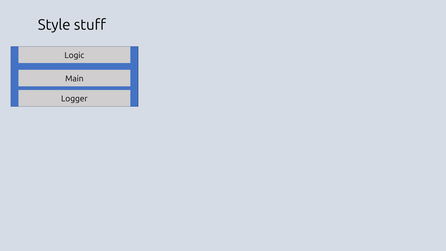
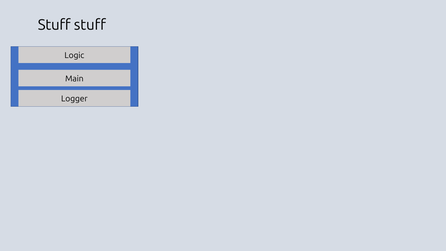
Style: Style -> Stuff (54, 25)
